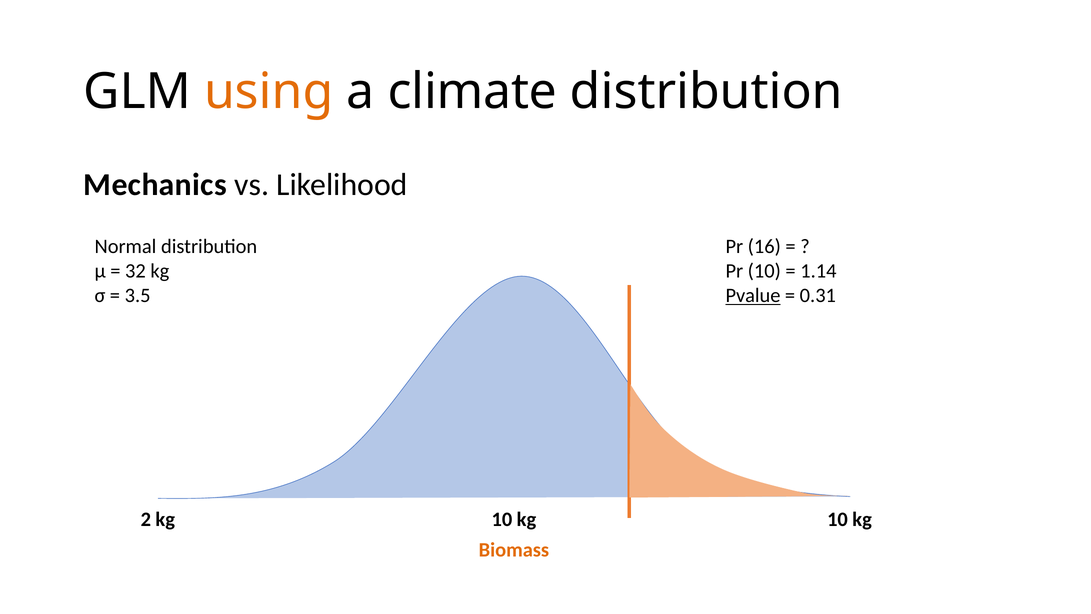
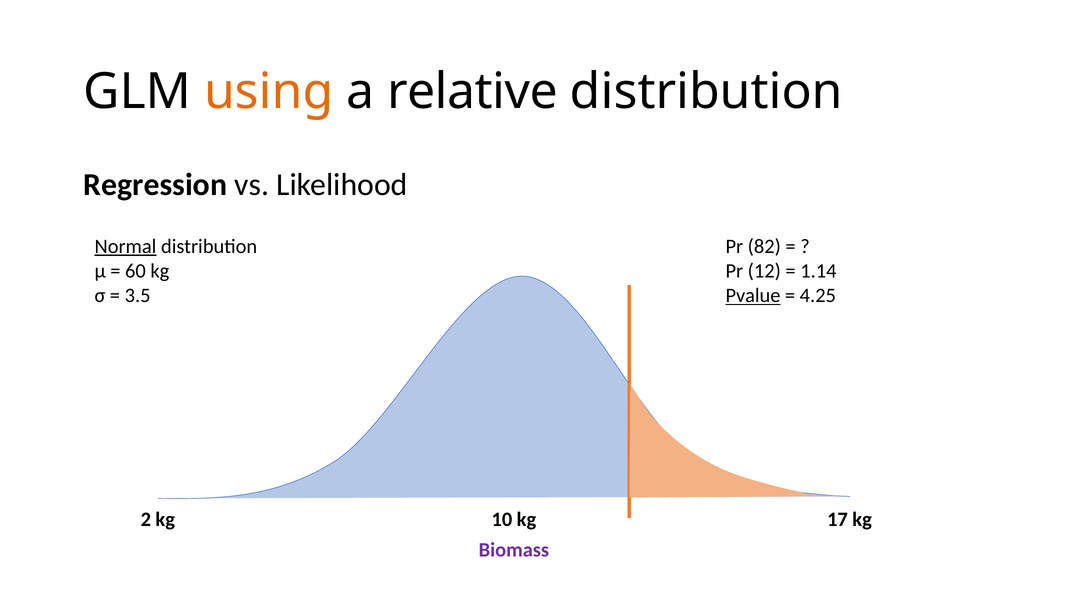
climate: climate -> relative (472, 92)
Mechanics: Mechanics -> Regression (155, 184)
Normal underline: none -> present (125, 246)
16: 16 -> 82 (764, 246)
32: 32 -> 60 (135, 271)
Pr 10: 10 -> 12 (764, 271)
0.31: 0.31 -> 4.25 (818, 295)
2 kg 10: 10 -> 17 (837, 519)
Biomass colour: orange -> purple (514, 549)
